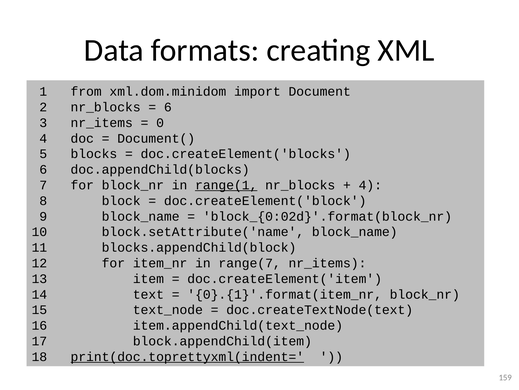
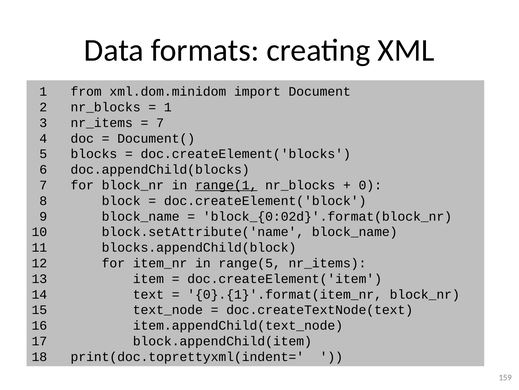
6: 6 -> 1 (168, 107)
0: 0 -> 7 (160, 123)
4: 4 -> 0 (370, 185)
range(7: range(7 -> range(5 (250, 263)
print(doc.toprettyxml(indent= underline: present -> none (187, 356)
